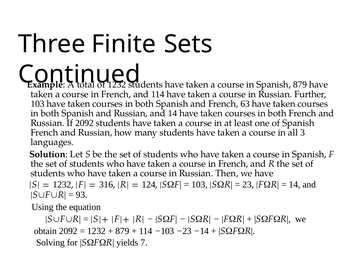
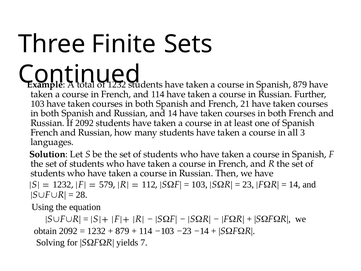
63: 63 -> 21 (245, 104)
316: 316 -> 579 (106, 184)
124: 124 -> 112 (149, 184)
93: 93 -> 28 (82, 195)
